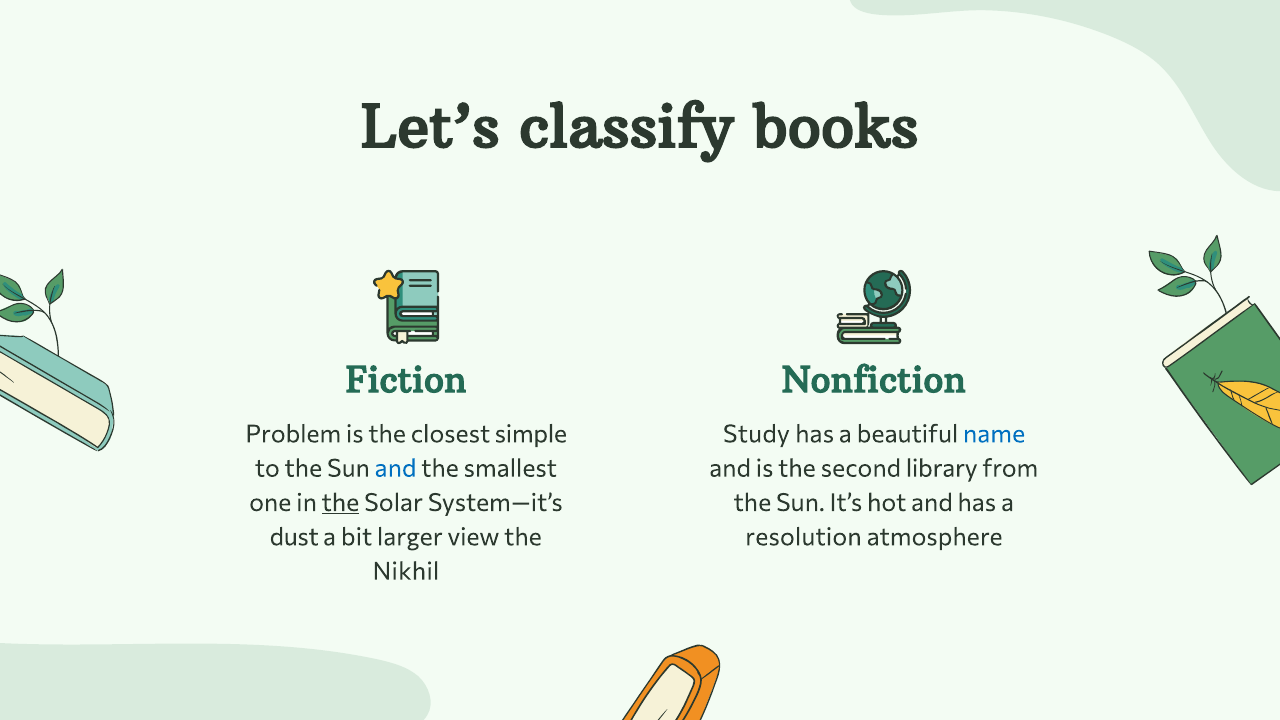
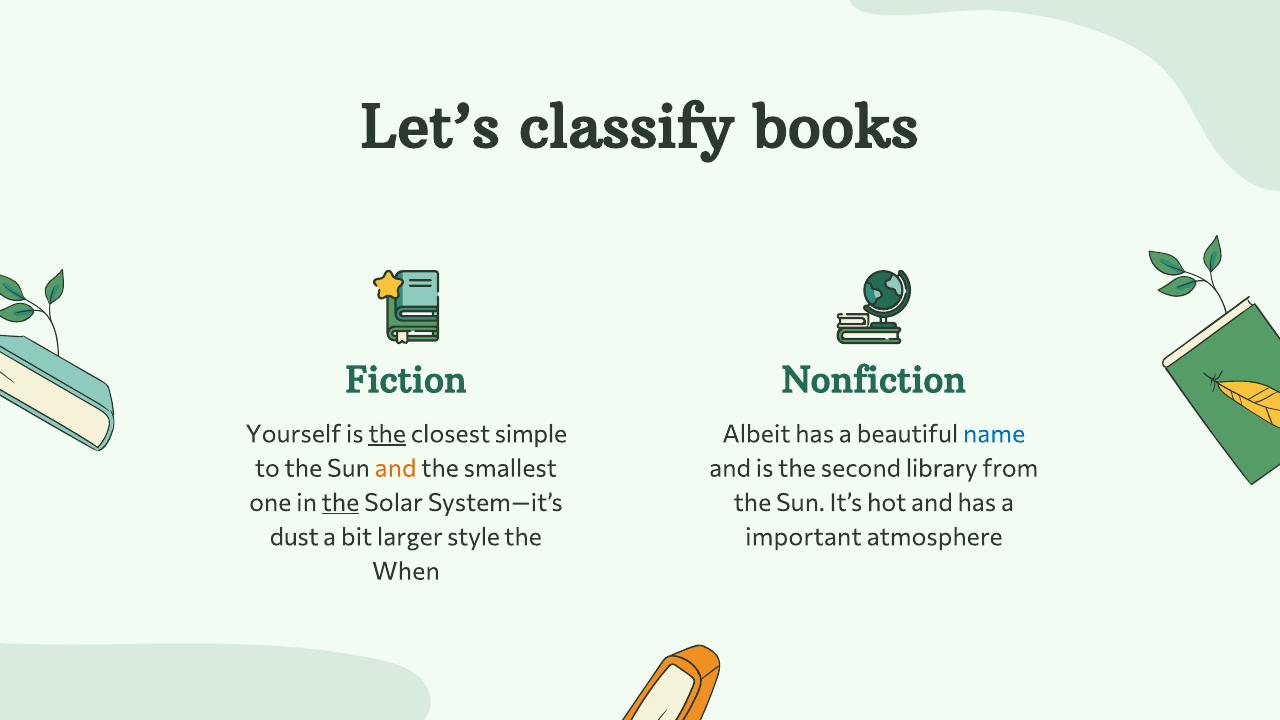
Problem: Problem -> Yourself (293, 434)
the underline: none -> present (387, 434)
Study: Study -> Albeit (756, 434)
and colour: blue -> orange (395, 469)
view: view -> style (473, 537)
resolution: resolution -> important (803, 537)
Nikhil: Nikhil -> When (406, 571)
